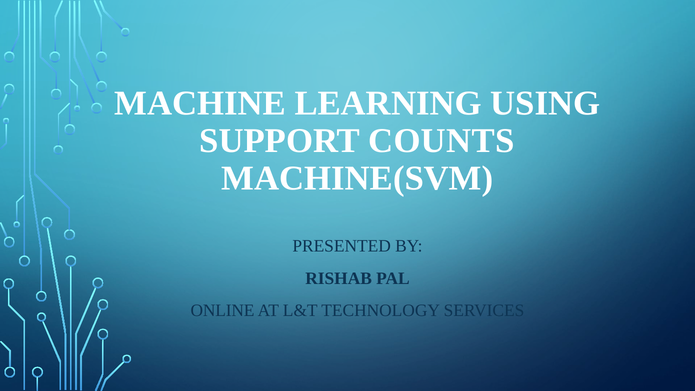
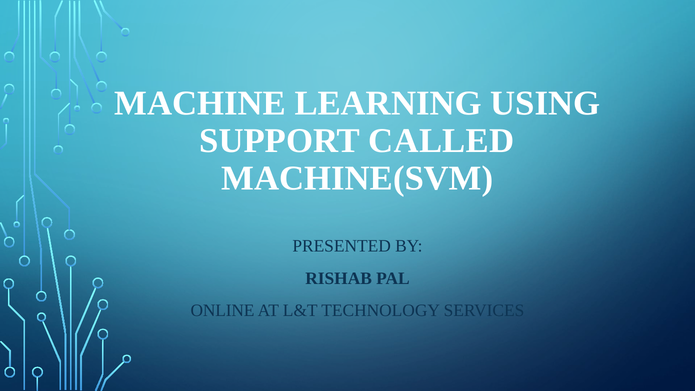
COUNTS: COUNTS -> CALLED (441, 141)
